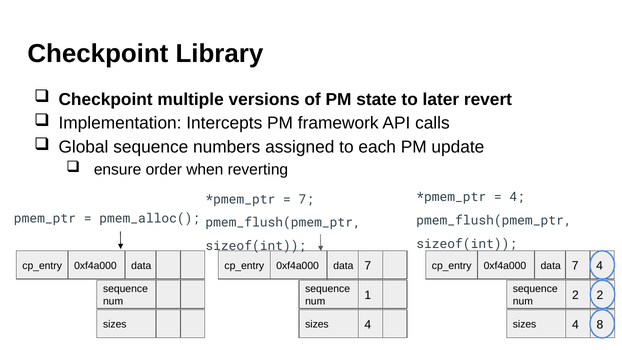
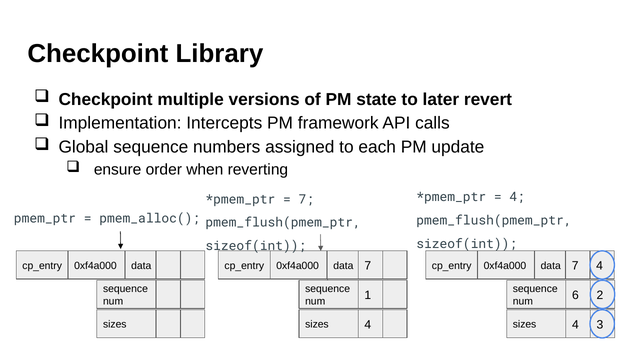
num 2: 2 -> 6 (575, 295)
8: 8 -> 3 (600, 325)
